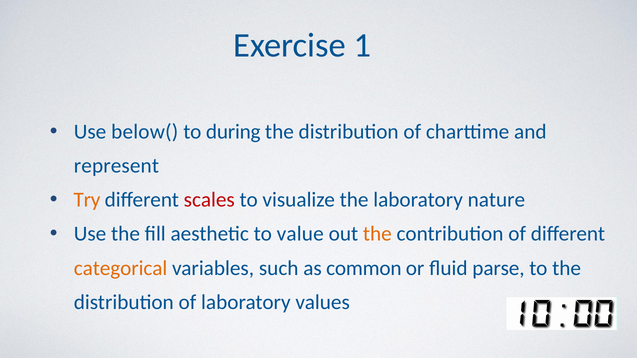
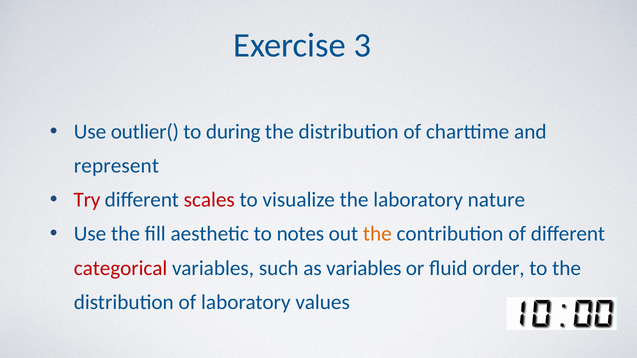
1: 1 -> 3 (362, 46)
below(: below( -> outlier( (145, 132)
Try colour: orange -> red (87, 200)
value: value -> notes (300, 234)
categorical colour: orange -> red (121, 268)
as common: common -> variables (364, 268)
parse: parse -> order (498, 268)
